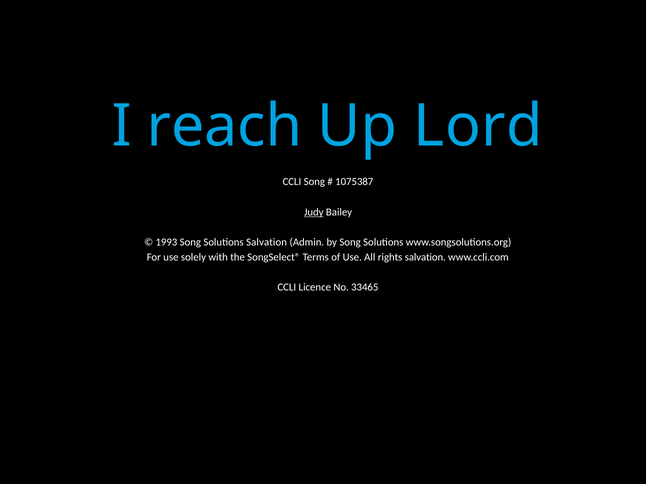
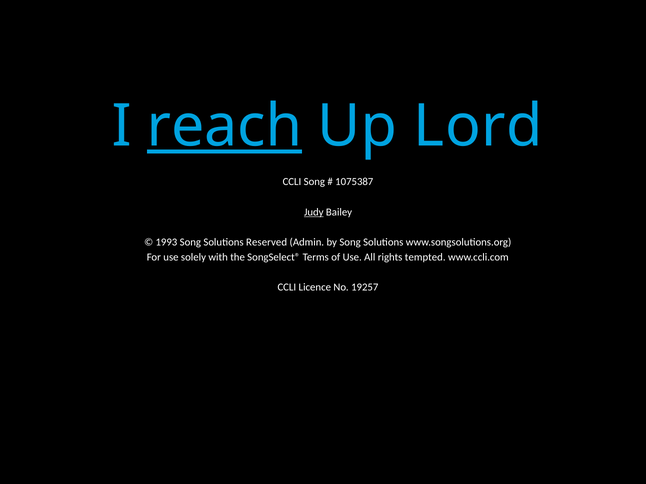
reach underline: none -> present (225, 126)
Solutions Salvation: Salvation -> Reserved (267, 242)
rights salvation: salvation -> tempted (425, 257)
33465: 33465 -> 19257 (365, 288)
